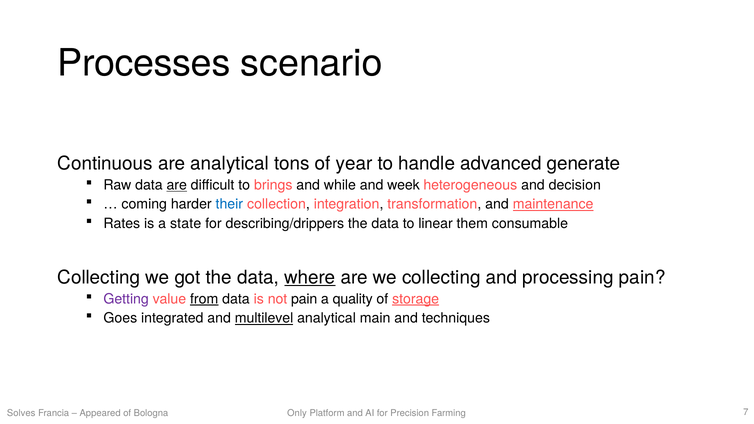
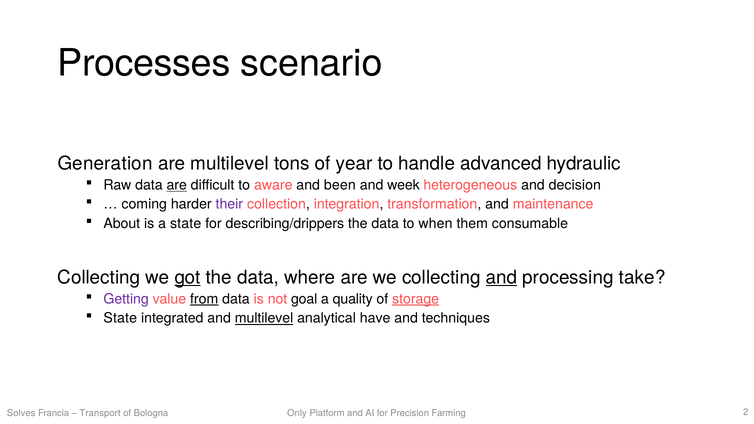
Continuous: Continuous -> Generation (105, 163)
are analytical: analytical -> multilevel (230, 163)
generate: generate -> hydraulic (584, 163)
brings: brings -> aware (273, 185)
while: while -> been (340, 185)
their colour: blue -> purple (229, 204)
maintenance underline: present -> none (553, 204)
Rates: Rates -> About (122, 224)
linear: linear -> when (435, 224)
got underline: none -> present (188, 277)
where underline: present -> none (310, 277)
and underline: none -> present (501, 277)
processing pain: pain -> take (642, 277)
not pain: pain -> goal (304, 299)
Goes: Goes -> State (120, 318)
main: main -> have (375, 318)
Appeared: Appeared -> Transport (100, 413)
7: 7 -> 2 (746, 412)
